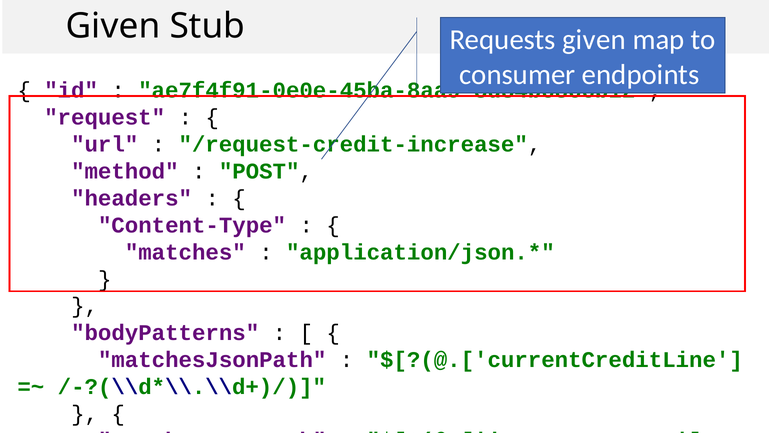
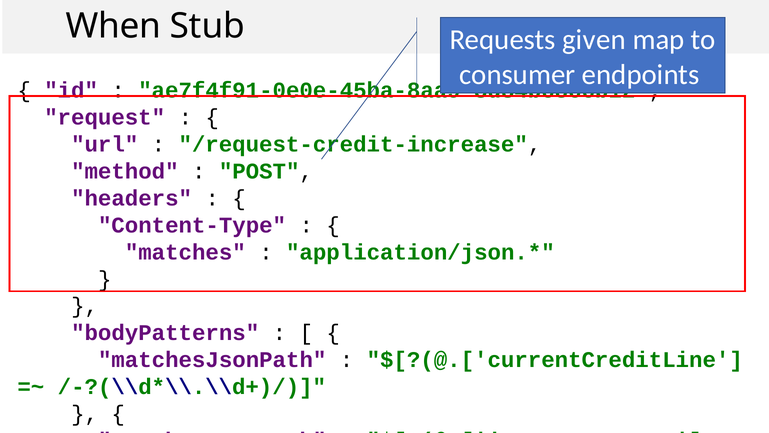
Given: Given -> When (113, 26)
